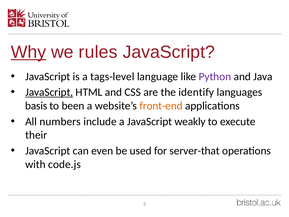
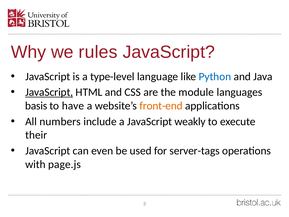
Why underline: present -> none (28, 52)
tags-level: tags-level -> type-level (112, 76)
Python colour: purple -> blue (215, 76)
identify: identify -> module (196, 92)
been: been -> have (73, 106)
server-that: server-that -> server-tags (195, 151)
code.js: code.js -> page.js (65, 164)
